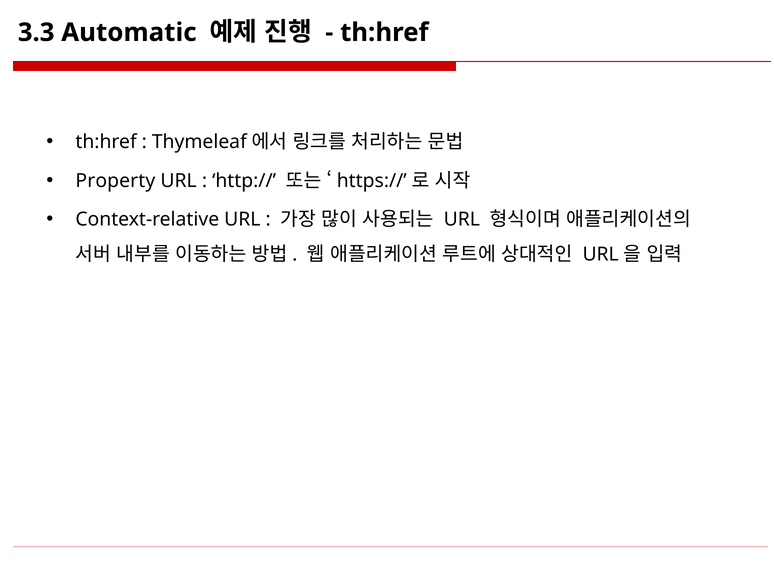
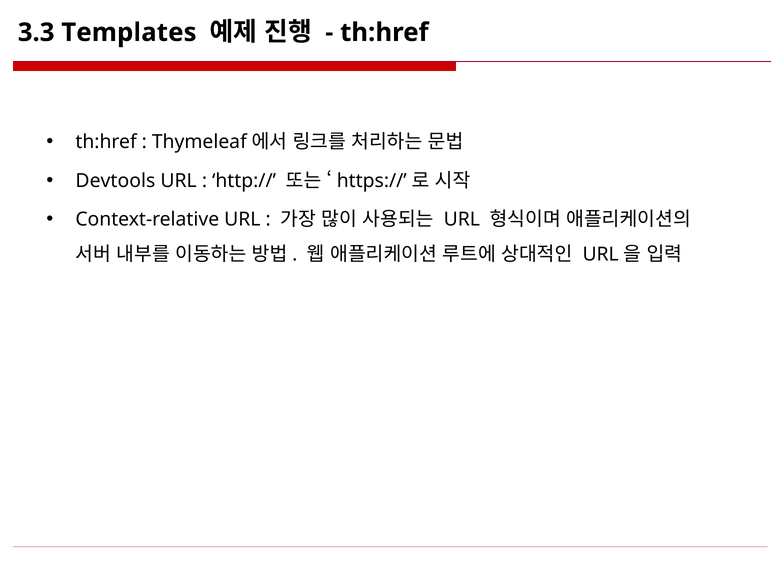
Automatic: Automatic -> Templates (129, 32)
Property: Property -> Devtools (115, 181)
